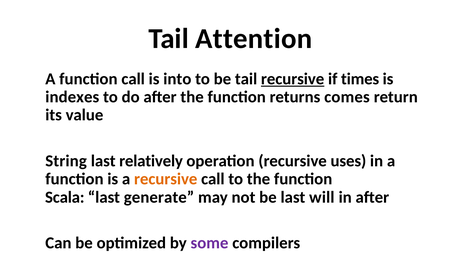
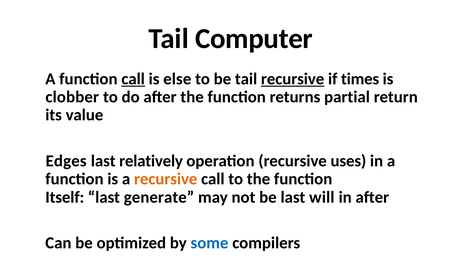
Attention: Attention -> Computer (254, 39)
call underline: none -> present (133, 79)
into: into -> else (177, 79)
indexes: indexes -> clobber (72, 97)
comes: comes -> partial (347, 97)
String: String -> Edges (66, 161)
Scala: Scala -> Itself (65, 197)
some colour: purple -> blue (210, 243)
